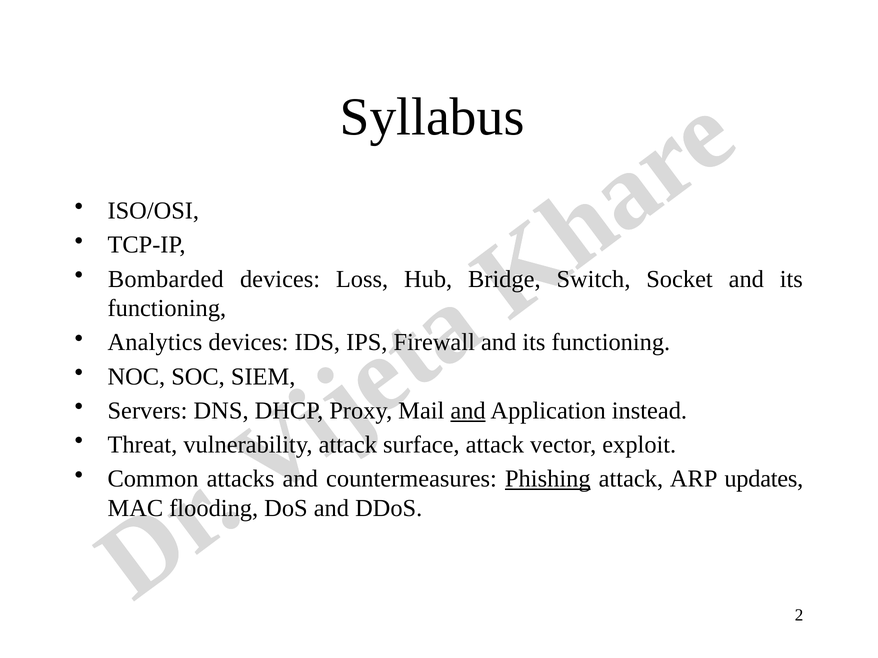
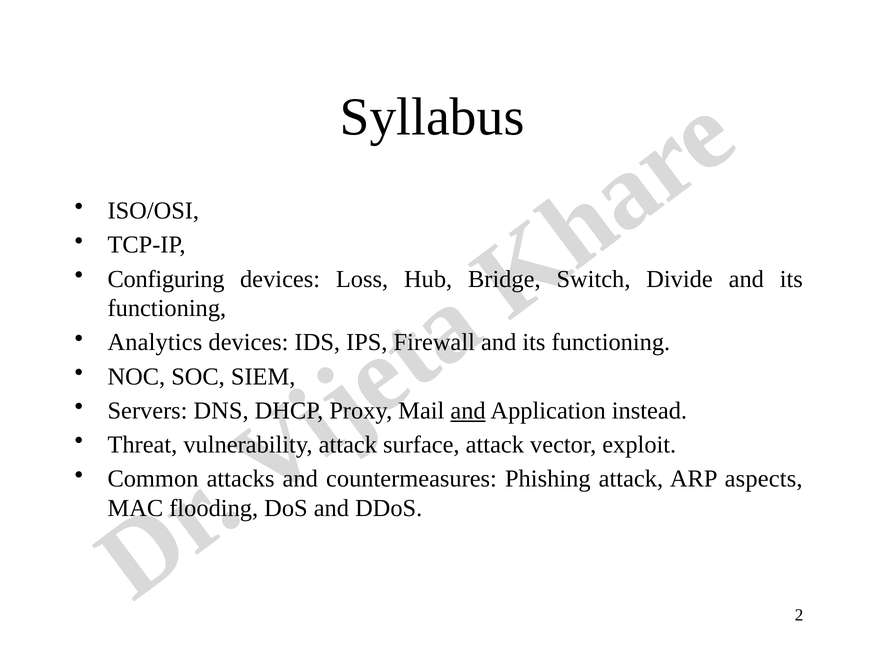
Bombarded: Bombarded -> Configuring (166, 279)
Socket: Socket -> Divide (680, 279)
Phishing underline: present -> none (548, 479)
updates: updates -> aspects (764, 479)
